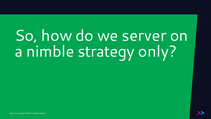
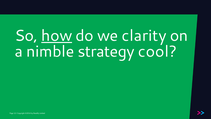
how underline: none -> present (57, 36)
server: server -> clarity (144, 36)
only: only -> cool (158, 51)
